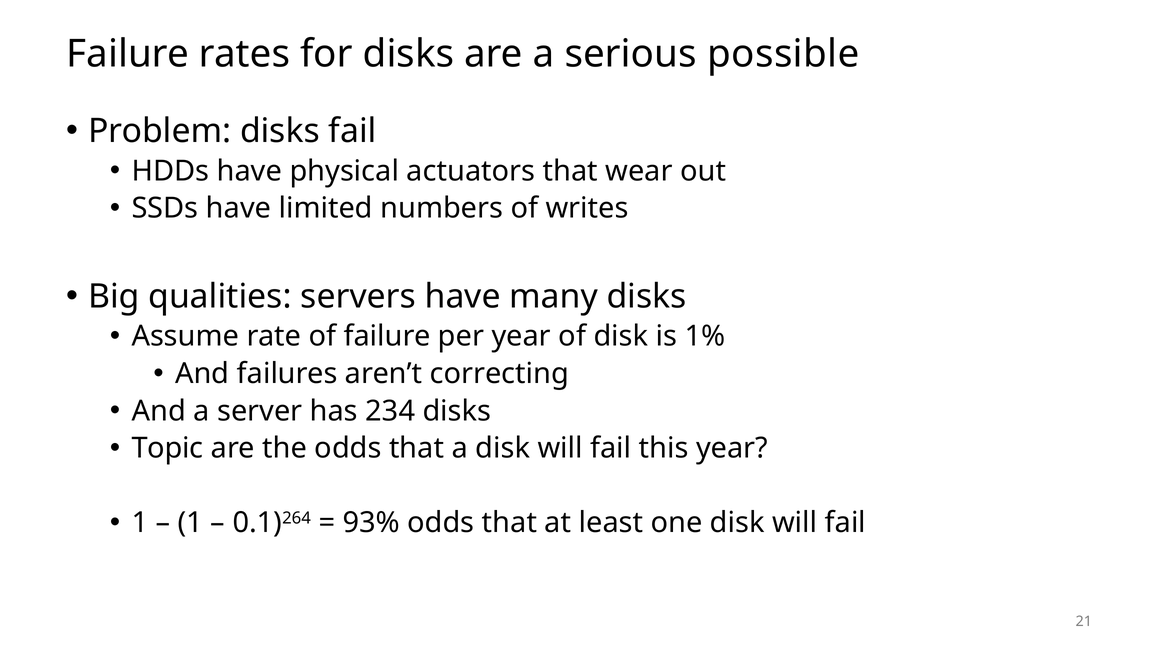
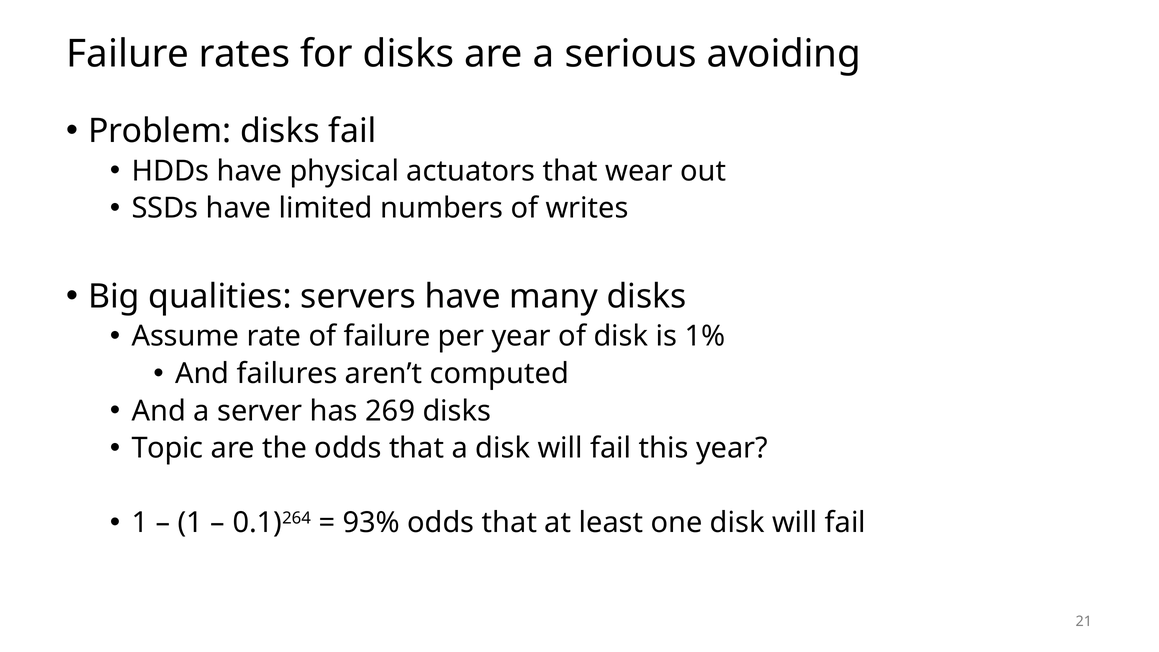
possible: possible -> avoiding (784, 54)
correcting: correcting -> computed (499, 374)
234: 234 -> 269 (390, 411)
